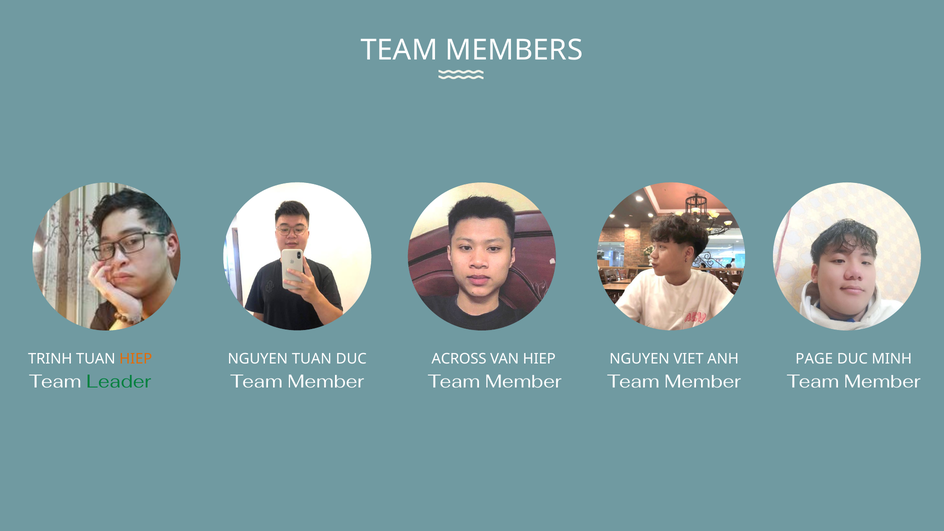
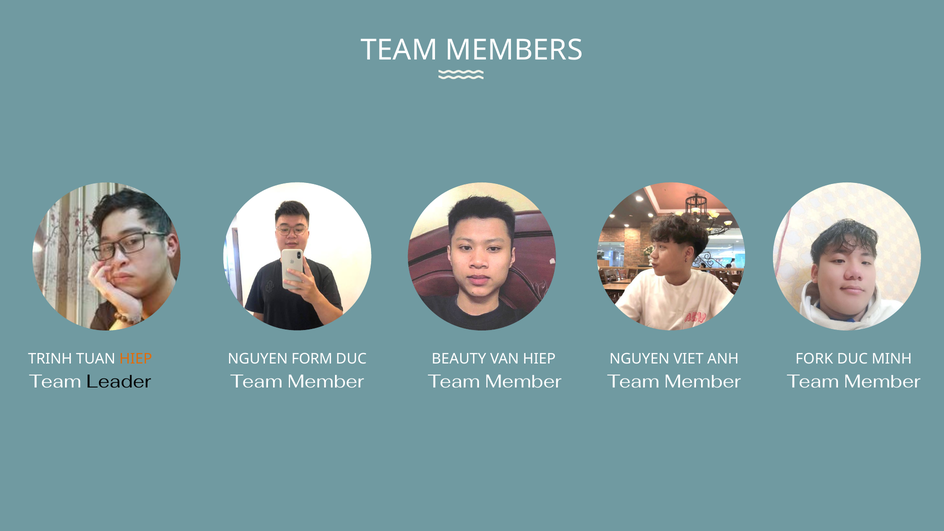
NGUYEN TUAN: TUAN -> FORM (312, 359)
ACROSS: ACROSS -> BEAUTY (459, 359)
PAGE: PAGE -> FORK (814, 359)
Leader colour: green -> black (119, 381)
